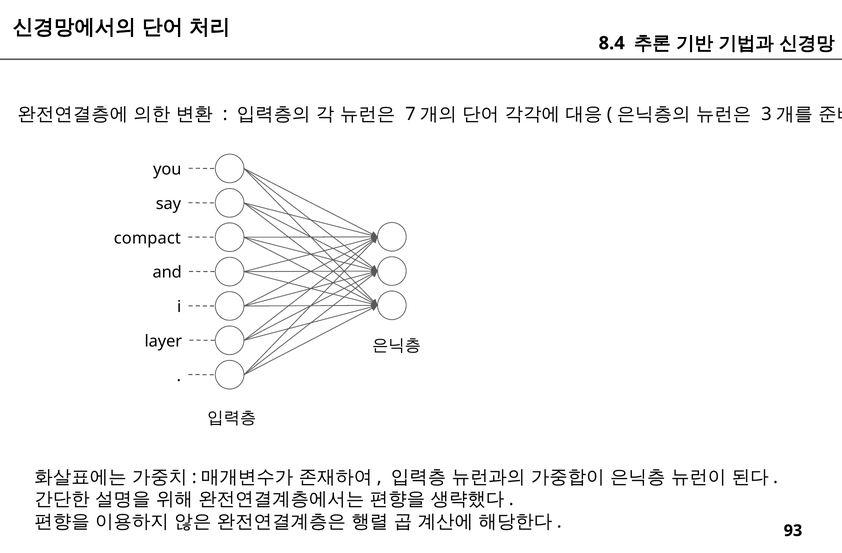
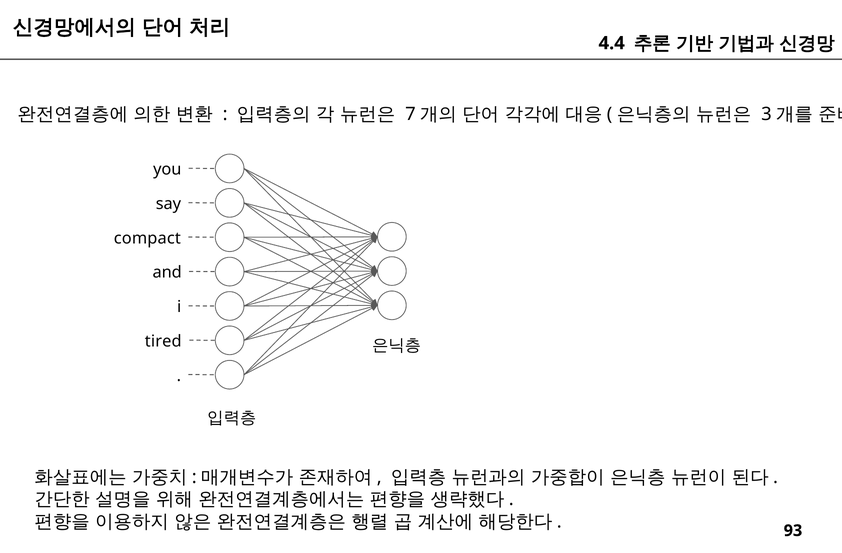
8.4: 8.4 -> 4.4 (612, 43)
layer: layer -> tired (163, 341)
